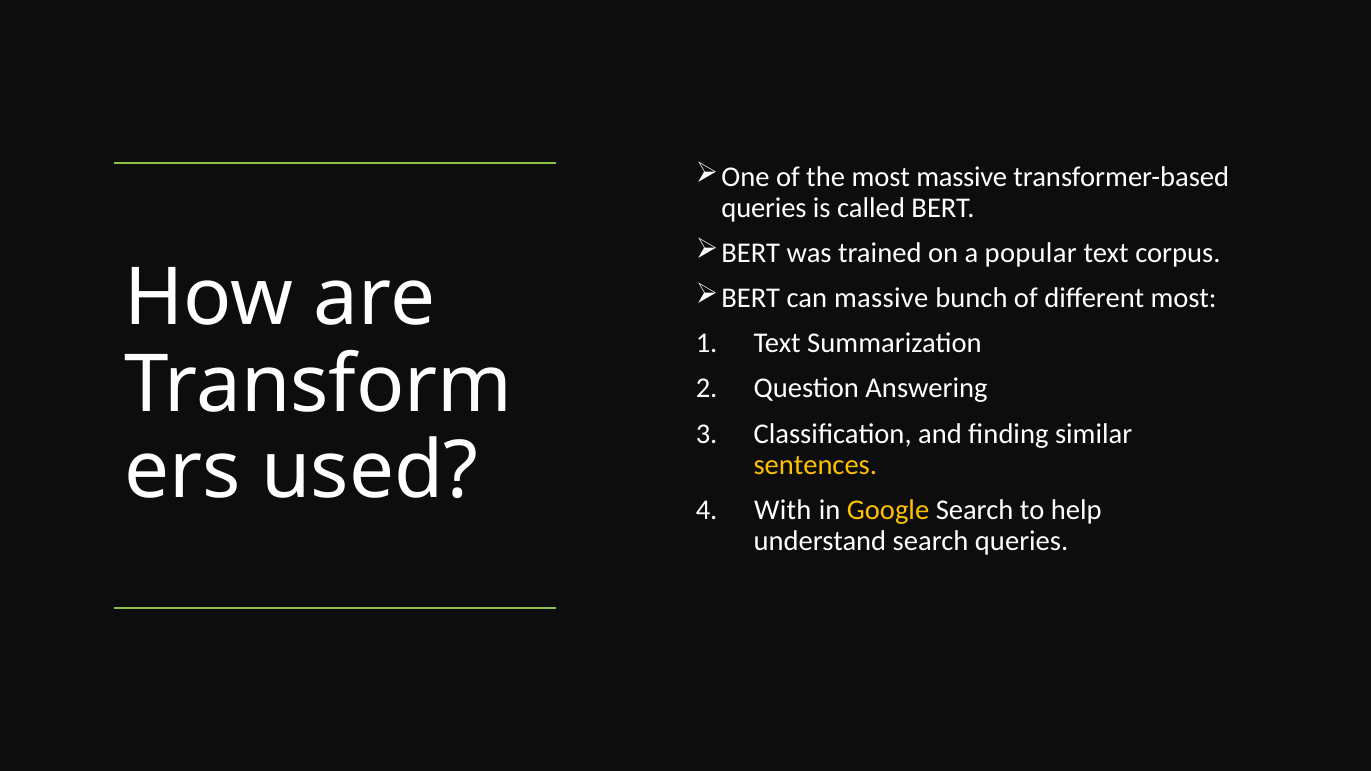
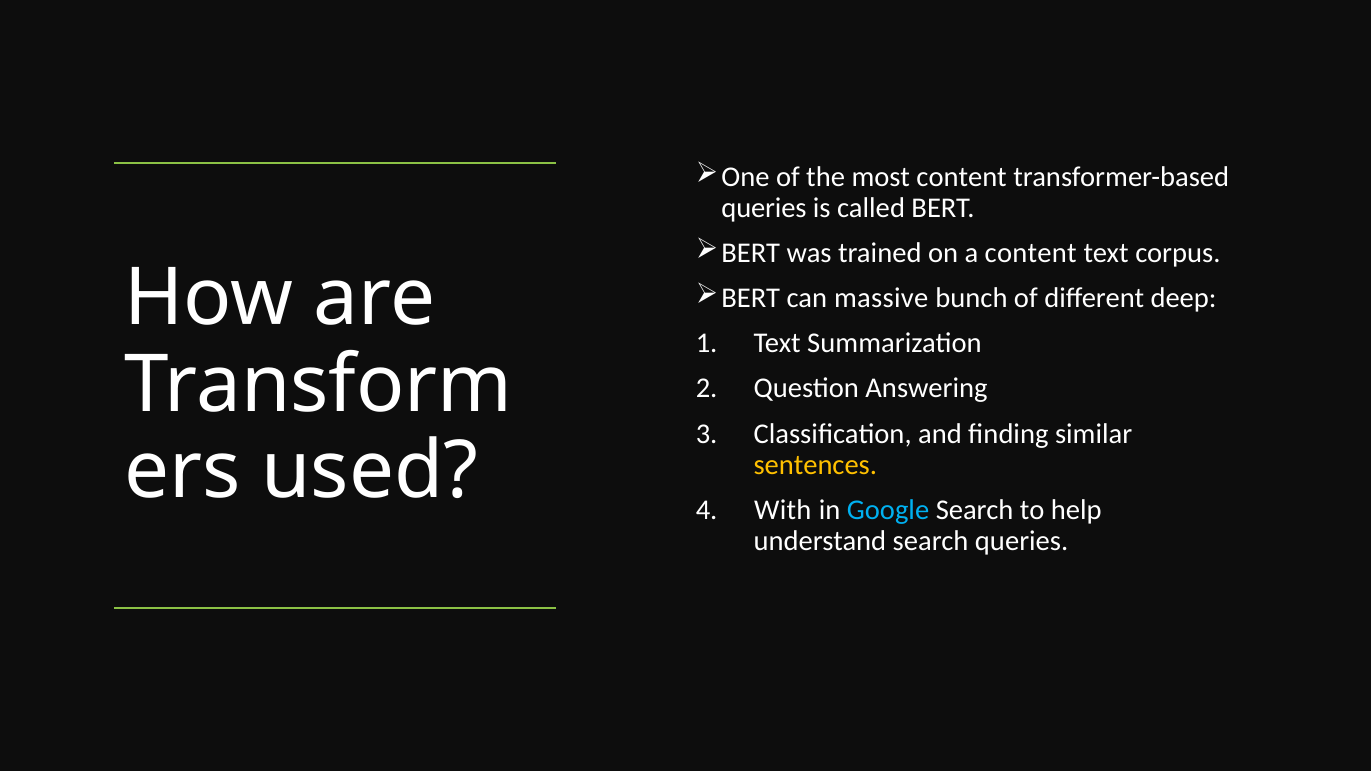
most massive: massive -> content (962, 177)
a popular: popular -> content (1031, 253)
different most: most -> deep (1184, 298)
Google colour: yellow -> light blue (888, 510)
